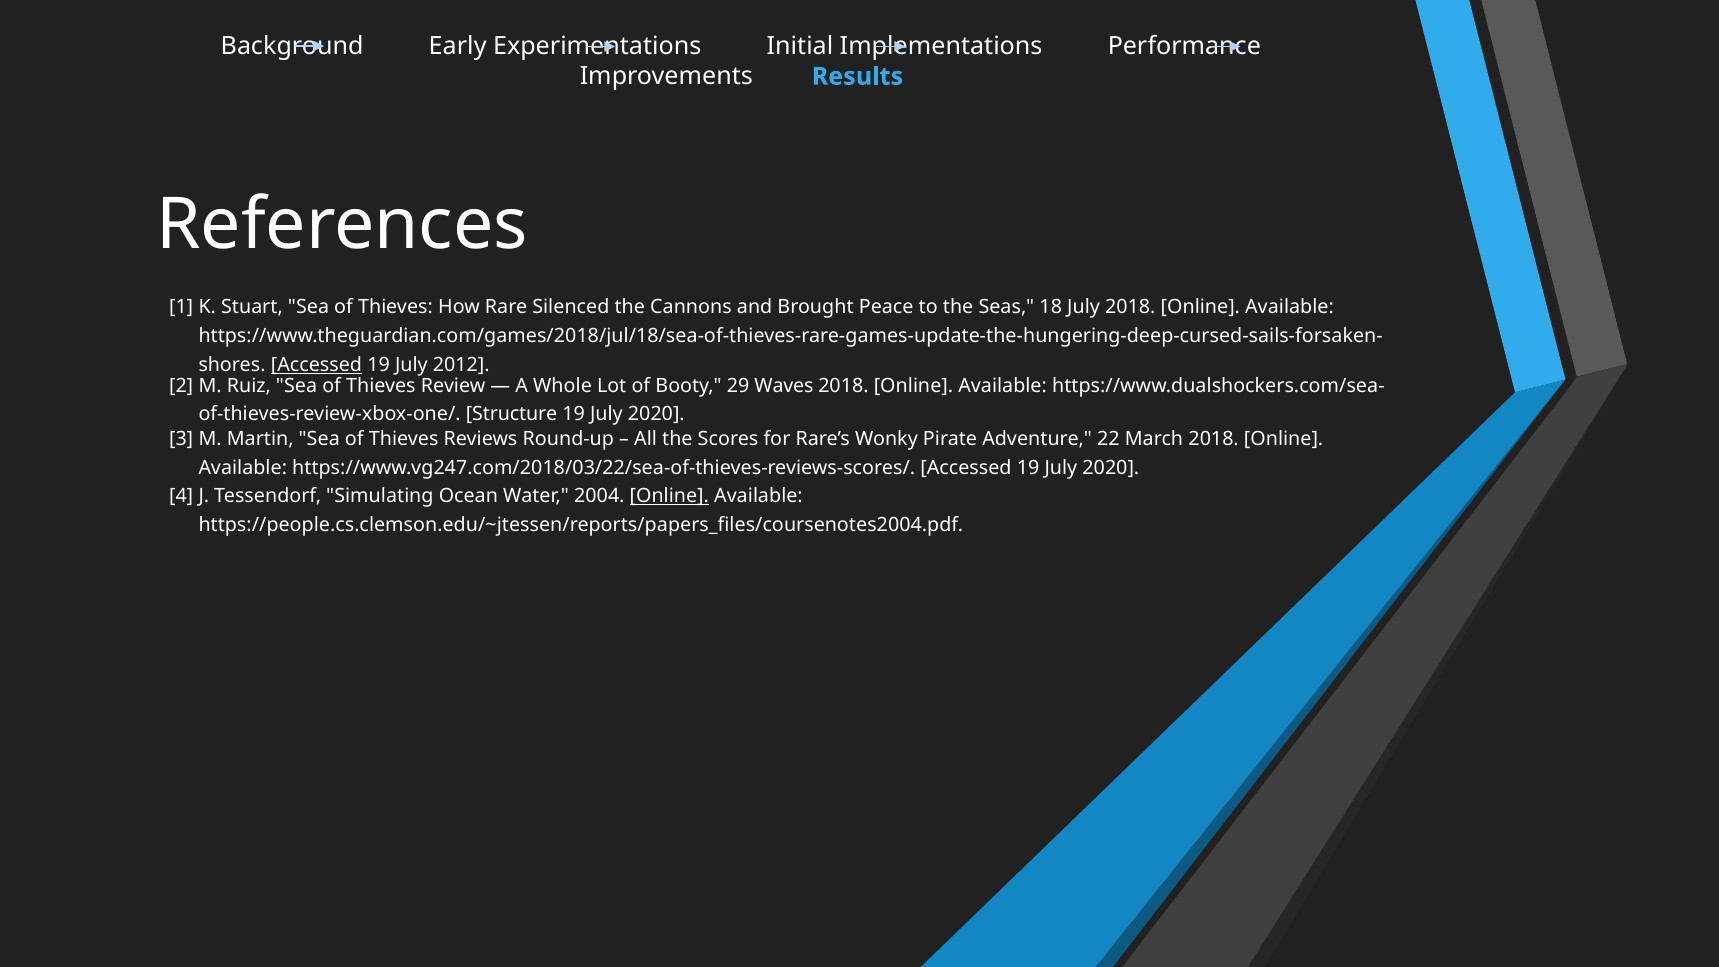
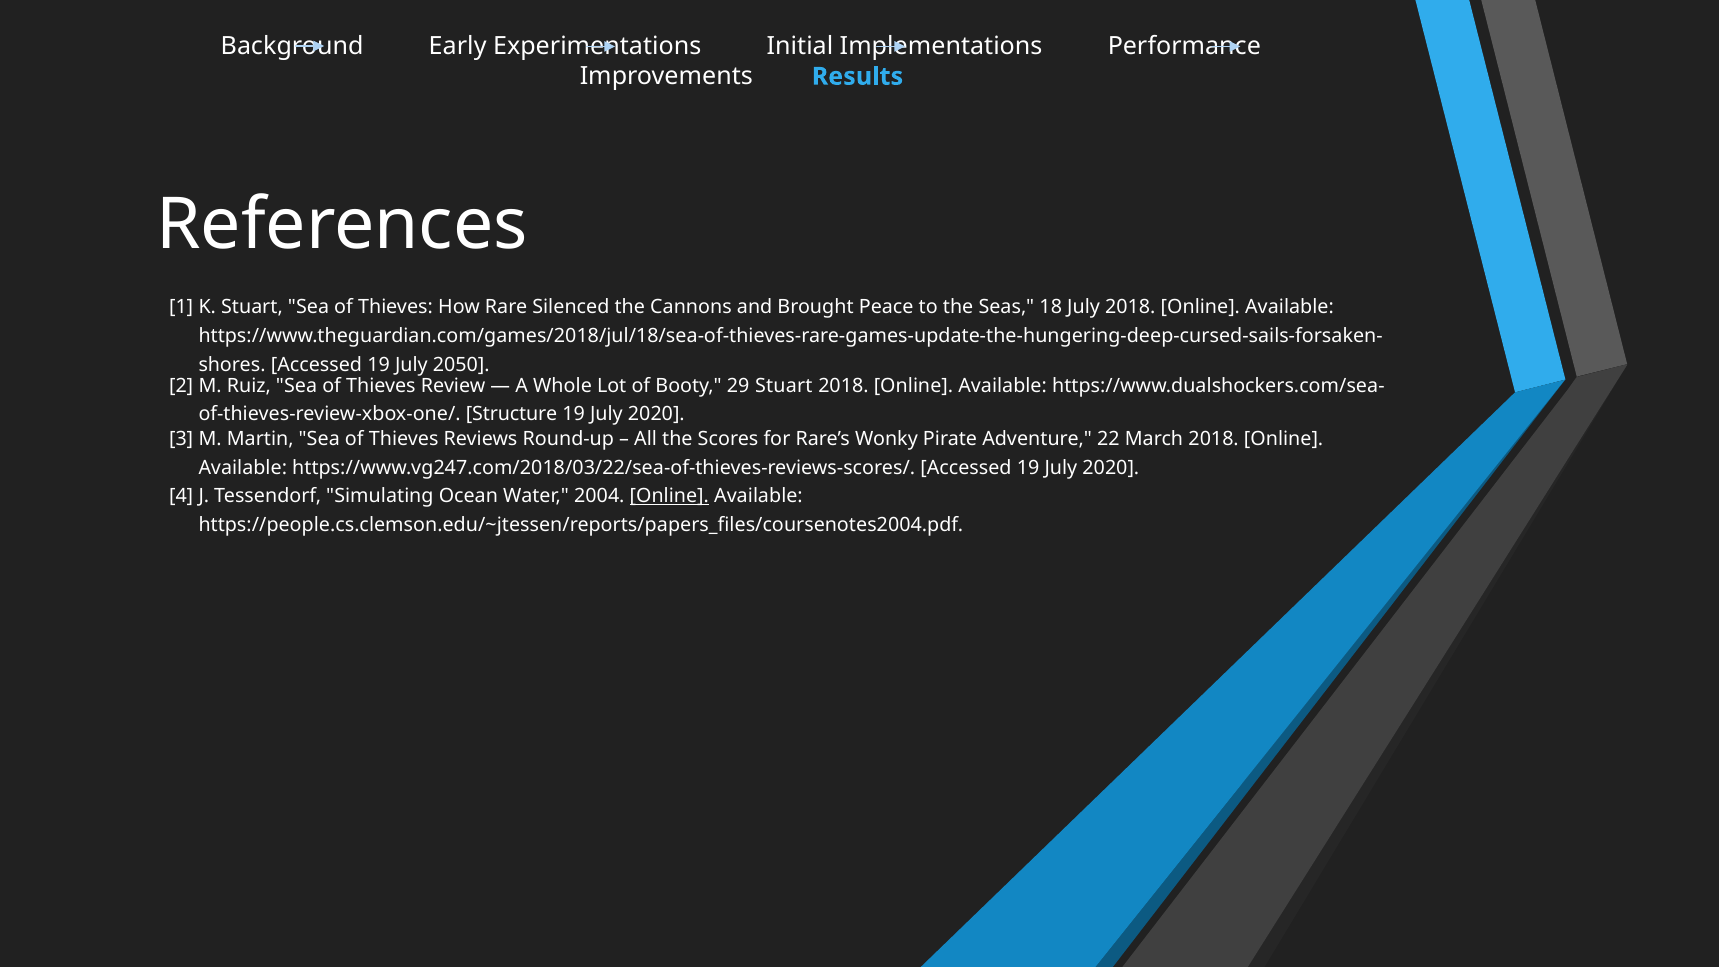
Accessed underline: present -> none (316, 365)
2012: 2012 -> 2050 (461, 365)
29 Waves: Waves -> Stuart (784, 386)
